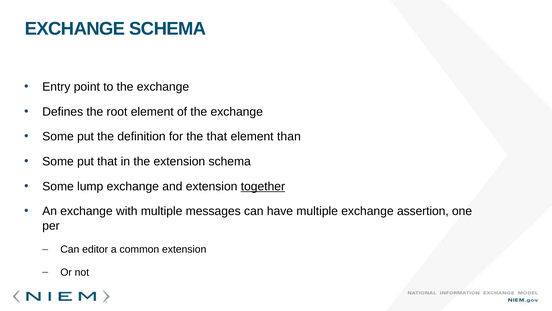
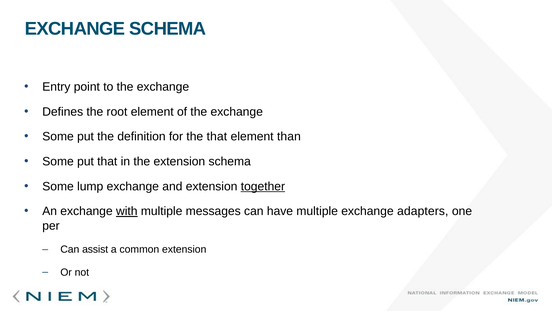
with underline: none -> present (127, 211)
assertion: assertion -> adapters (423, 211)
editor: editor -> assist (95, 249)
